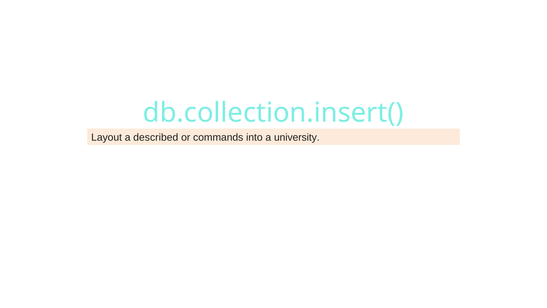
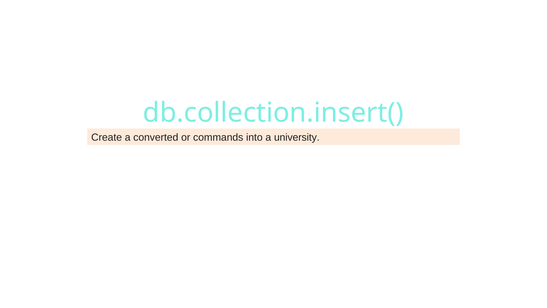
Layout: Layout -> Create (107, 137)
described: described -> converted (156, 137)
